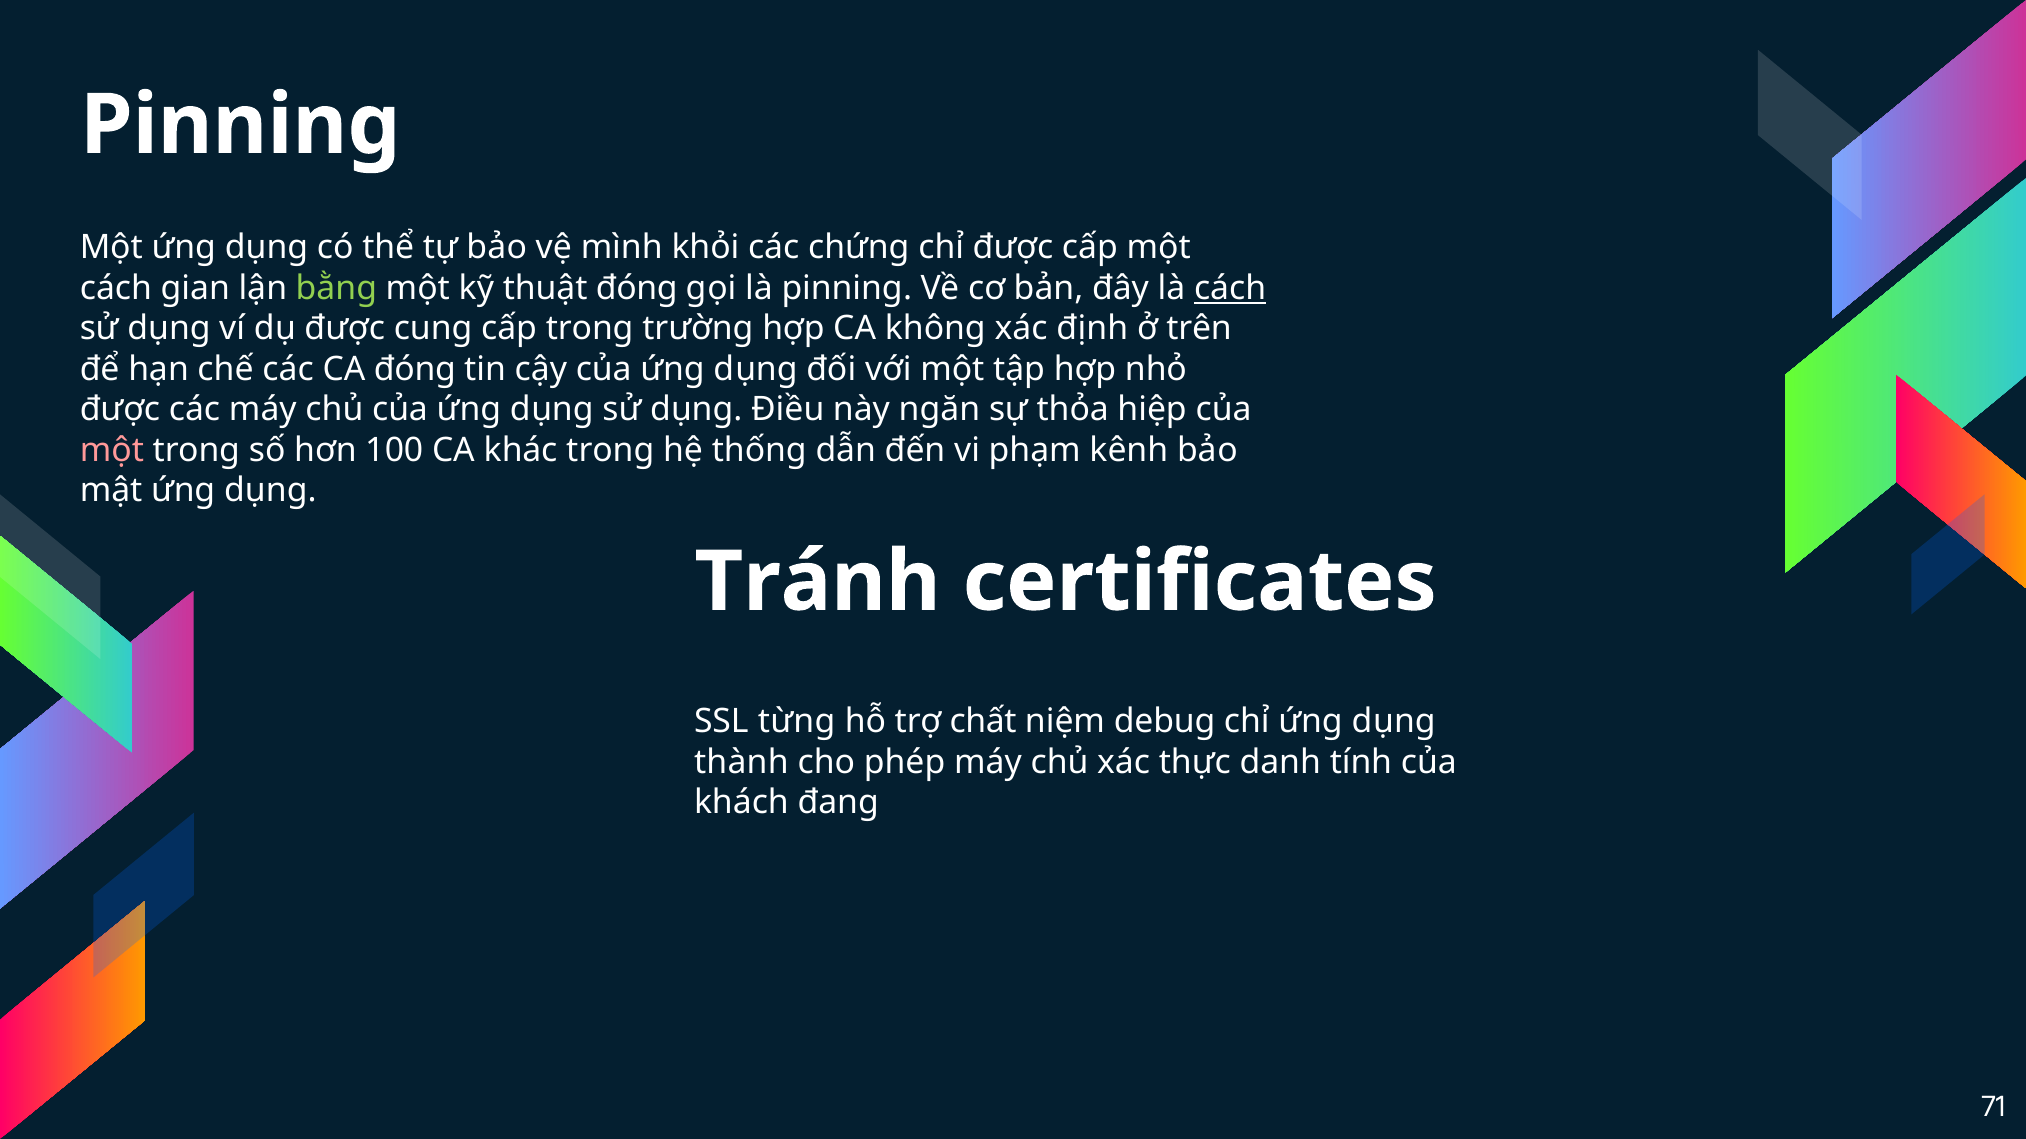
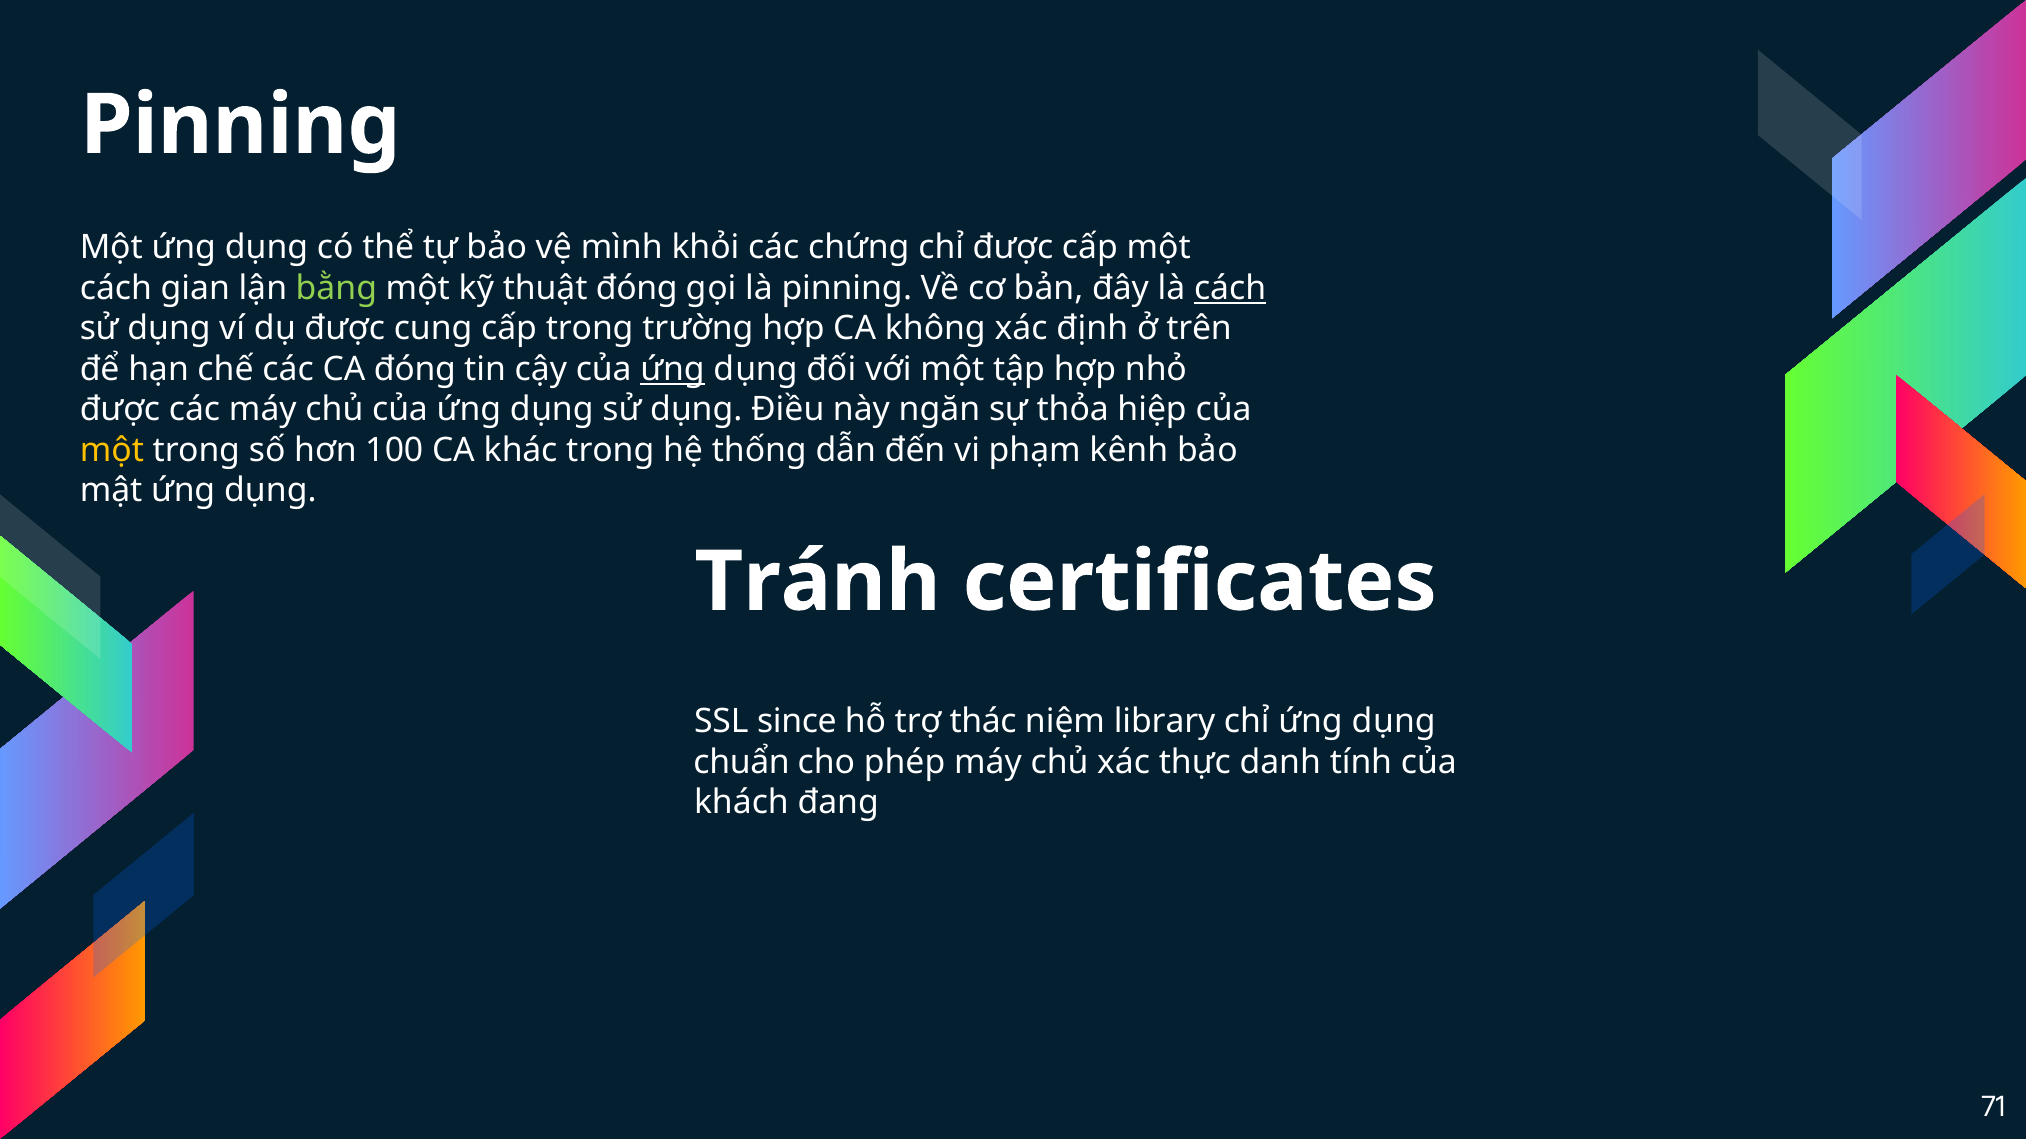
ứng underline: none -> present (673, 369)
một colour: pink -> yellow (112, 450)
từng: từng -> since (797, 722)
chất: chất -> thác (983, 722)
debug: debug -> library (1165, 722)
thành: thành -> chuẩn (742, 762)
